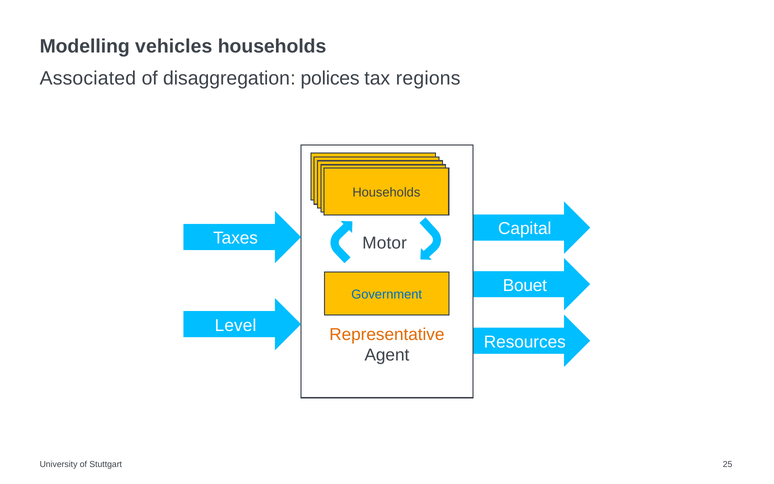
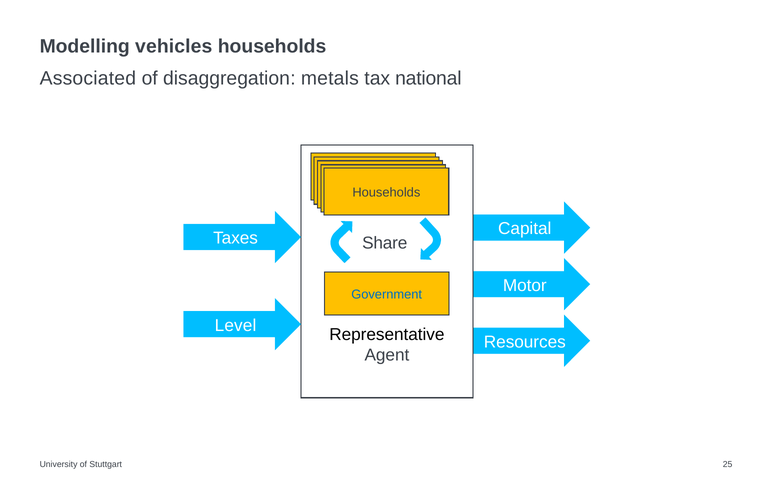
polices: polices -> metals (330, 78)
regions: regions -> national (428, 78)
Motor: Motor -> Share (385, 243)
Bouet: Bouet -> Motor (525, 285)
Representative colour: orange -> black (387, 334)
